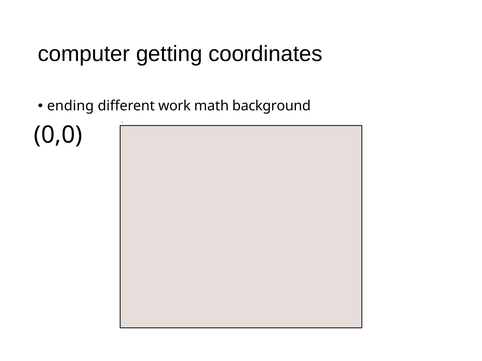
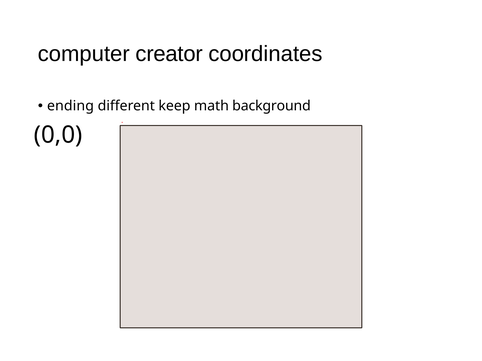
getting: getting -> creator (169, 54)
work: work -> keep (174, 106)
